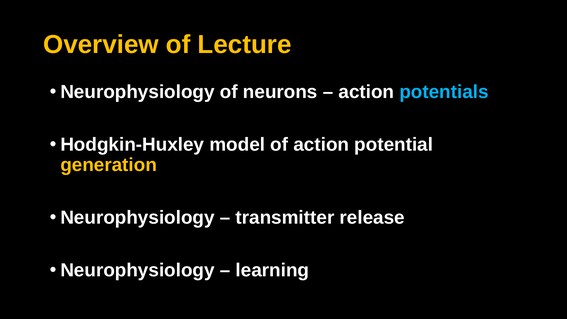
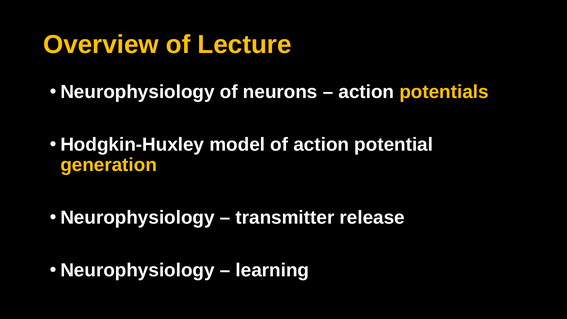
potentials colour: light blue -> yellow (444, 92)
